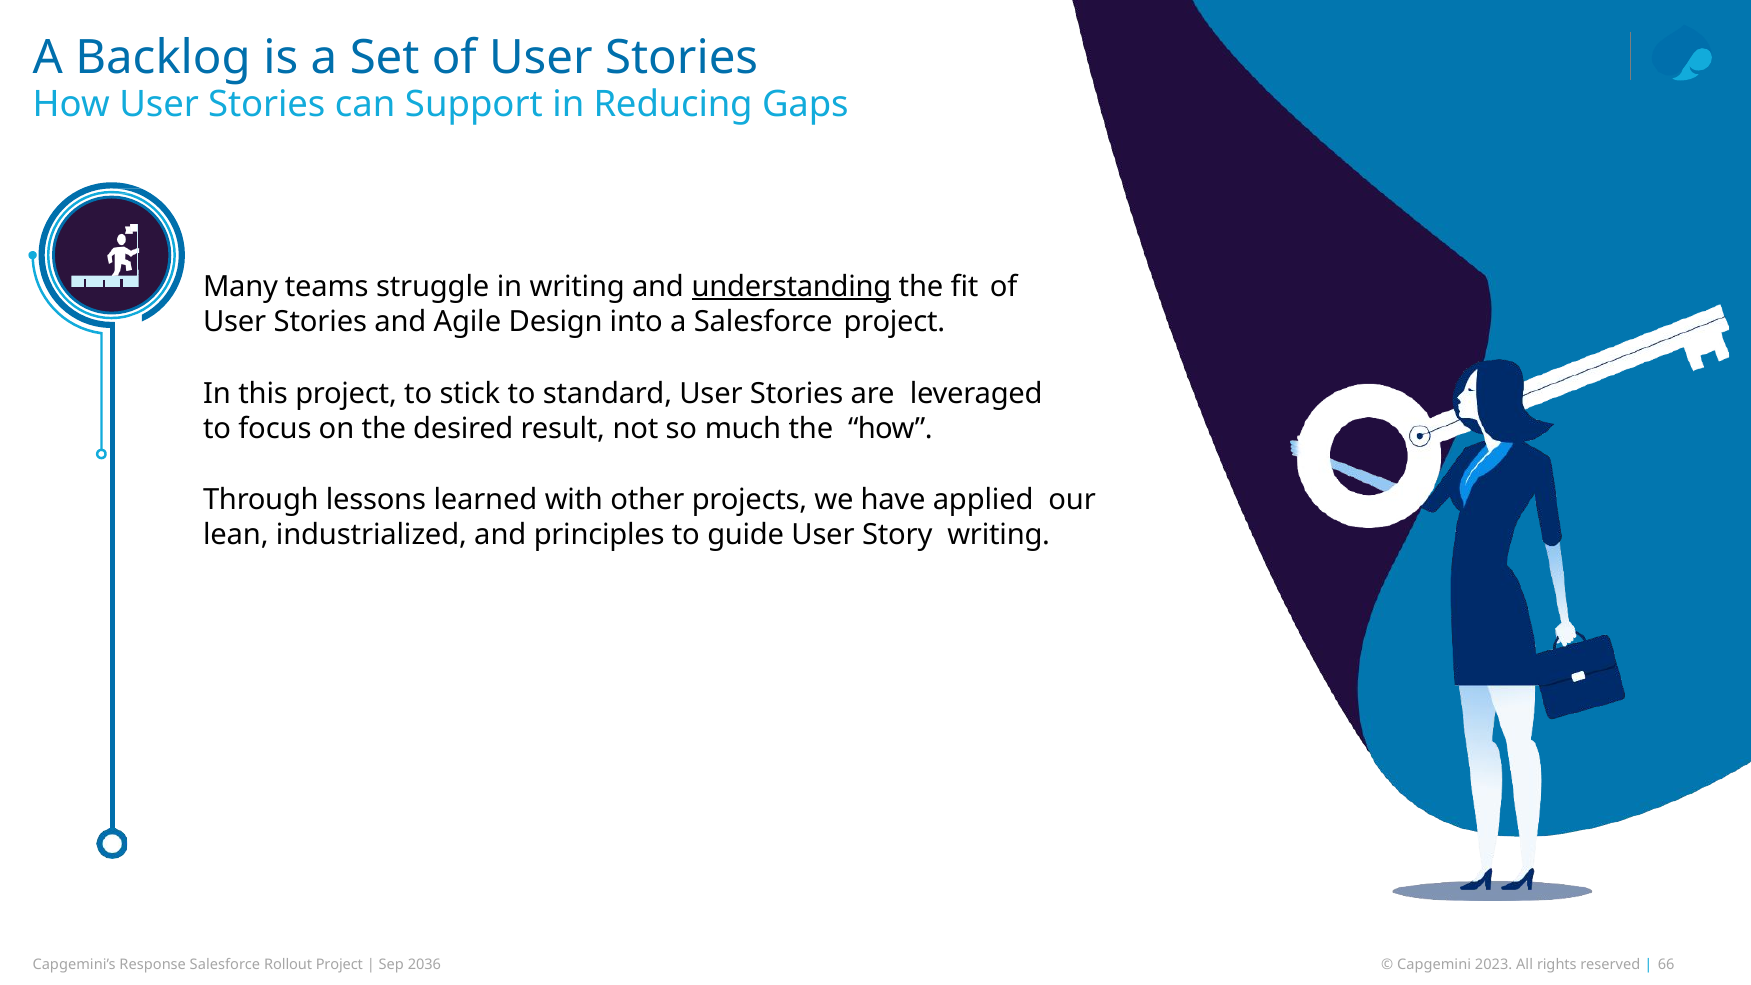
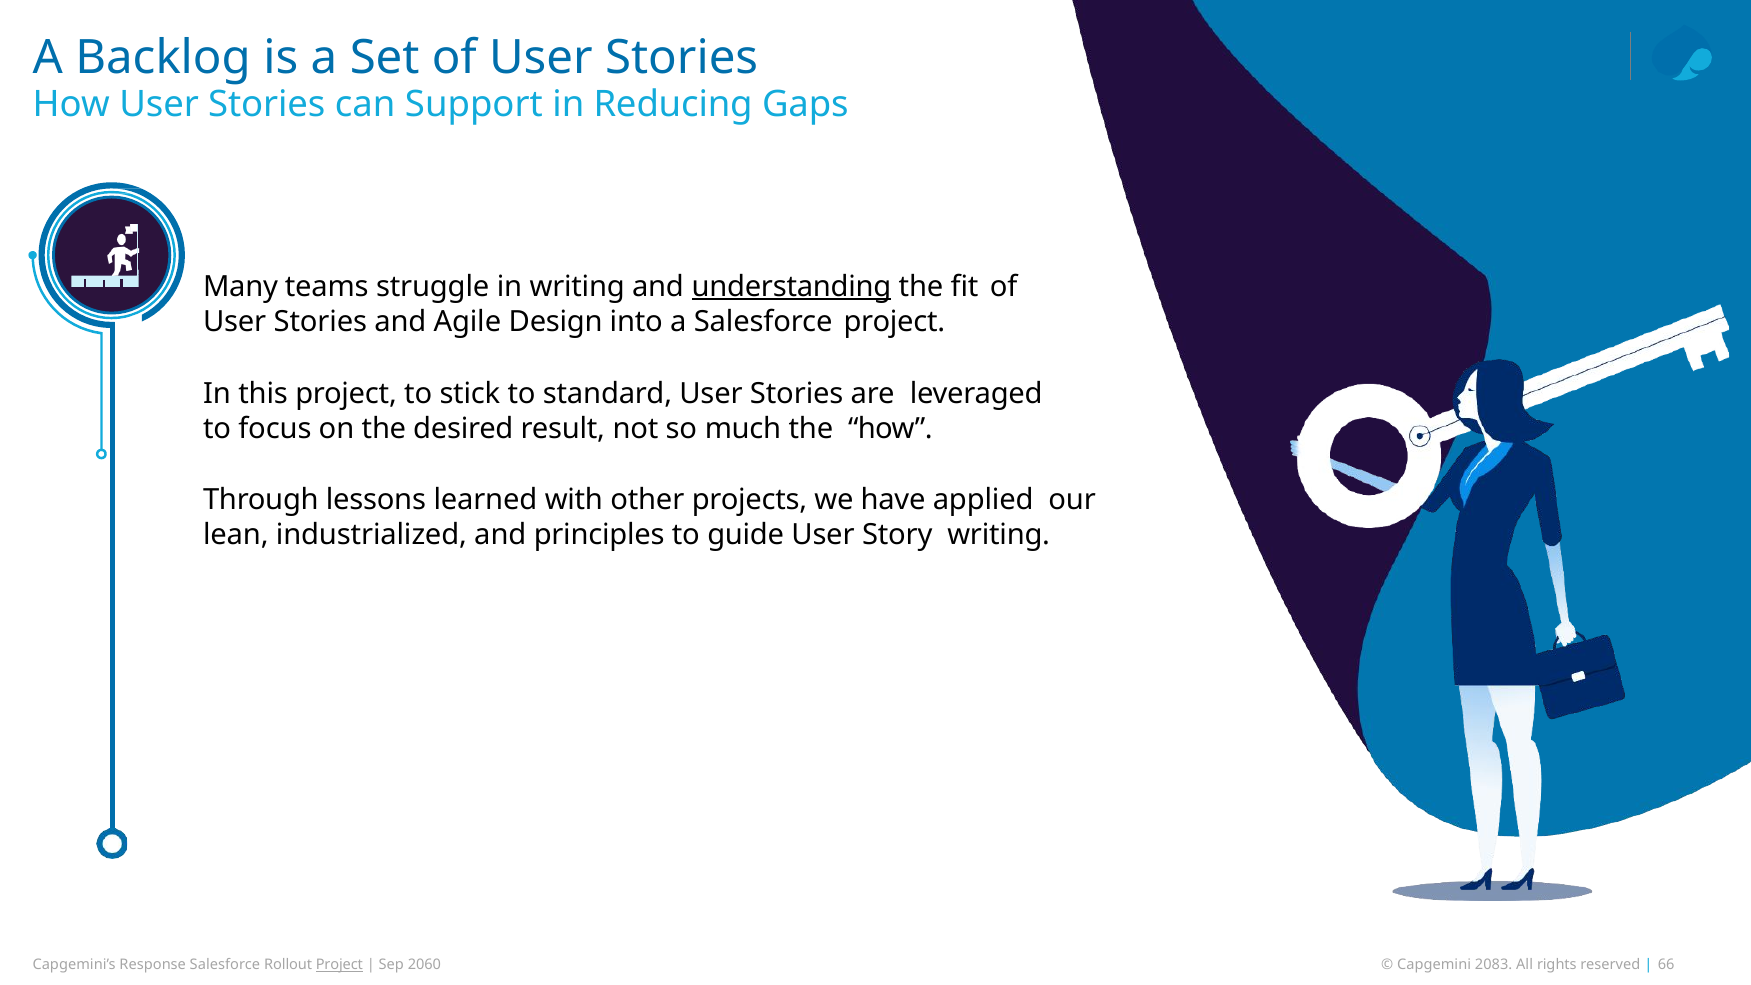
Project underline: none -> present (339, 965)
2036: 2036 -> 2060 (424, 965)
2023: 2023 -> 2083 (1494, 965)
